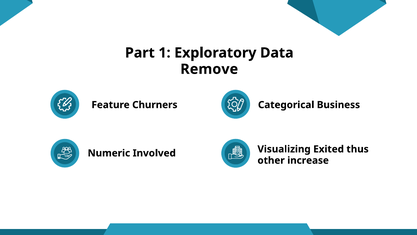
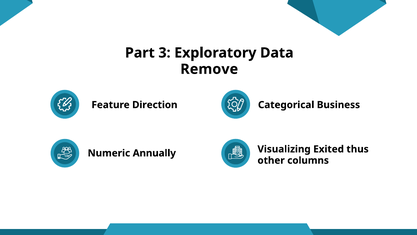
1: 1 -> 3 (165, 53)
Churners: Churners -> Direction (155, 105)
Involved: Involved -> Annually (154, 153)
increase: increase -> columns (308, 160)
